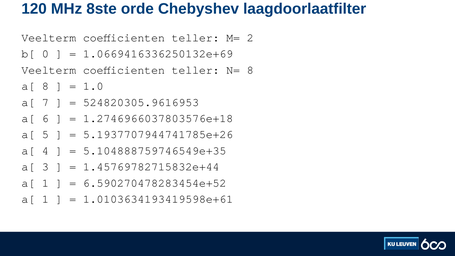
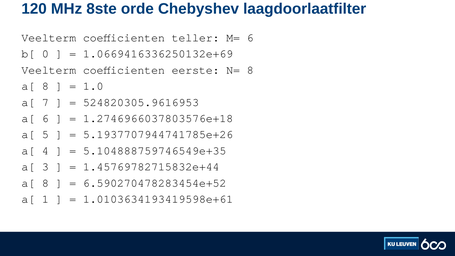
M= 2: 2 -> 6 (250, 38)
teller: teller -> eerste (196, 70)
1: 1 -> 8 (45, 183)
